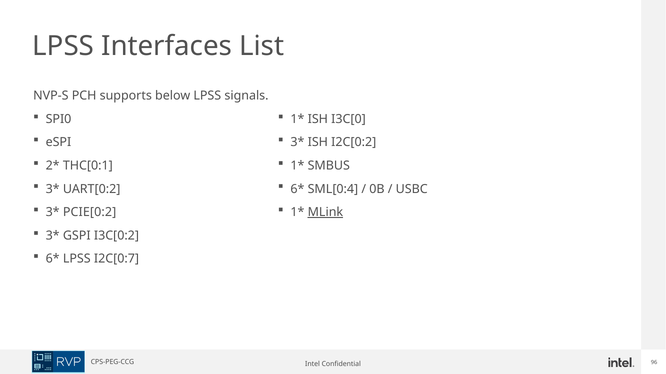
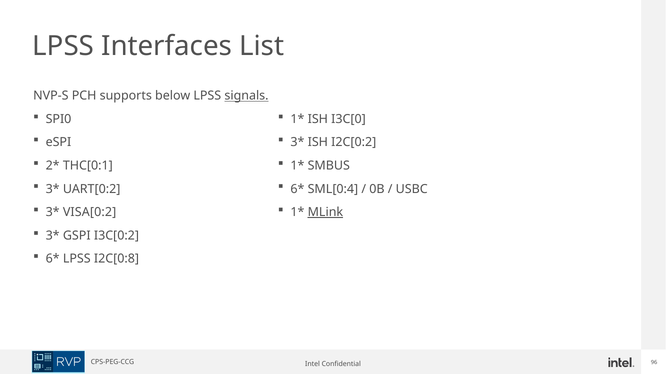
signals underline: none -> present (246, 96)
PCIE[0:2: PCIE[0:2 -> VISA[0:2 (90, 213)
I2C[0:7: I2C[0:7 -> I2C[0:8 (116, 259)
